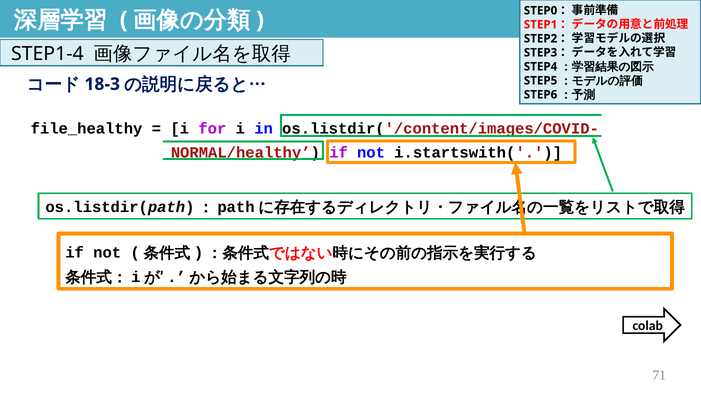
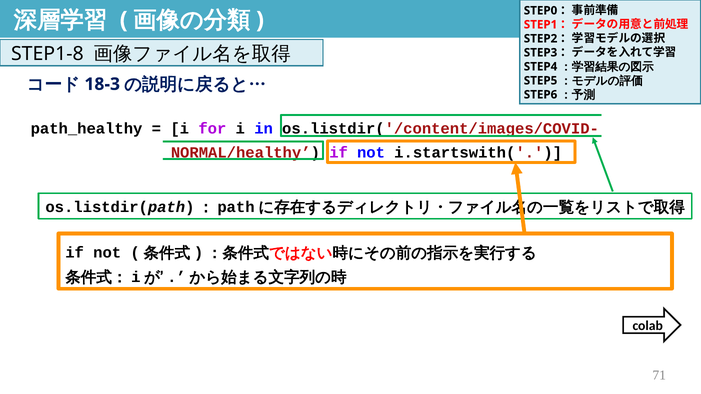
STEP1-4: STEP1-4 -> STEP1-8 (47, 54)
file_healthy: file_healthy -> path_healthy (87, 129)
